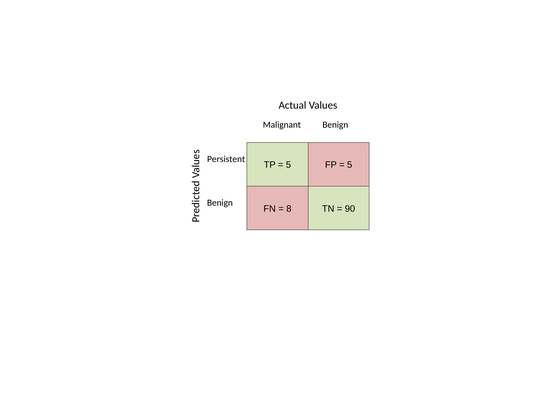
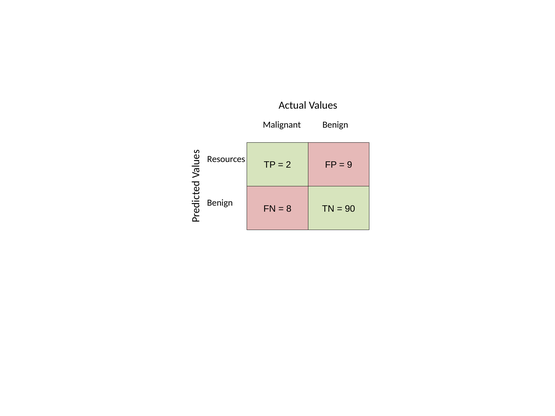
Persistent: Persistent -> Resources (226, 159)
5: 5 -> 2 (288, 165)
5: 5 -> 9 (350, 165)
